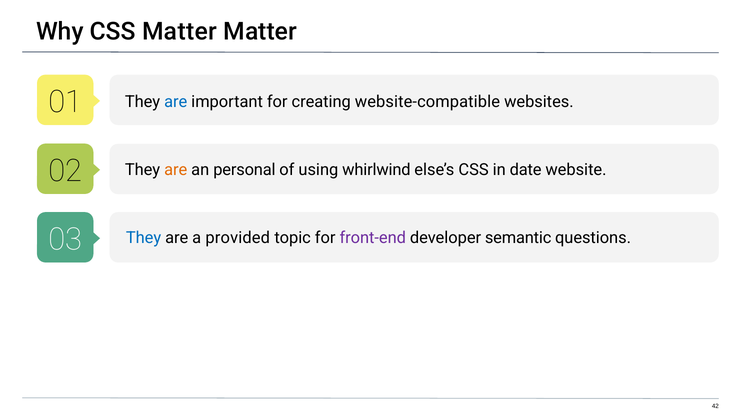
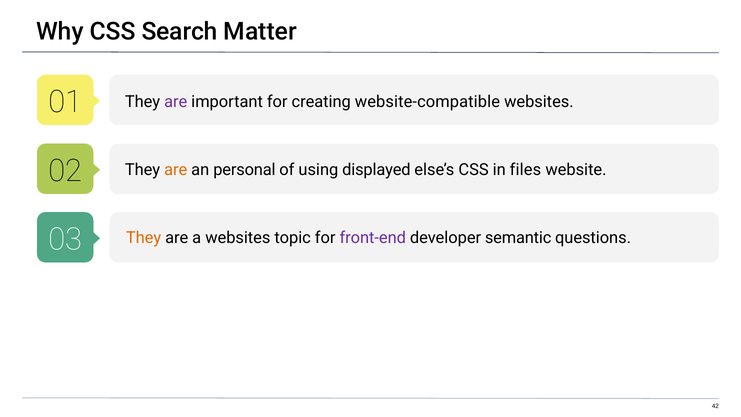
CSS Matter: Matter -> Search (180, 31)
are colour: blue -> purple (176, 102)
whirlwind: whirlwind -> displayed (376, 170)
date: date -> files (525, 170)
They colour: blue -> orange (144, 238)
a provided: provided -> websites (238, 238)
